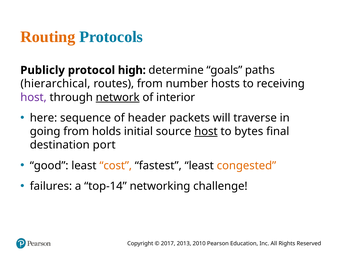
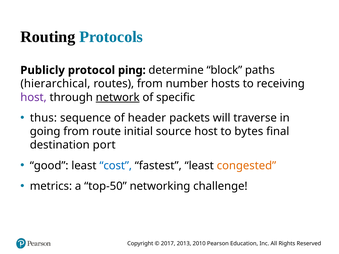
Routing colour: orange -> black (48, 37)
high: high -> ping (132, 70)
goals: goals -> block (224, 70)
interior: interior -> specific (176, 97)
here: here -> thus (43, 118)
holds: holds -> route (106, 132)
host underline: present -> none (206, 132)
cost colour: orange -> blue (116, 166)
failures: failures -> metrics (51, 186)
top-14: top-14 -> top-50 (105, 186)
